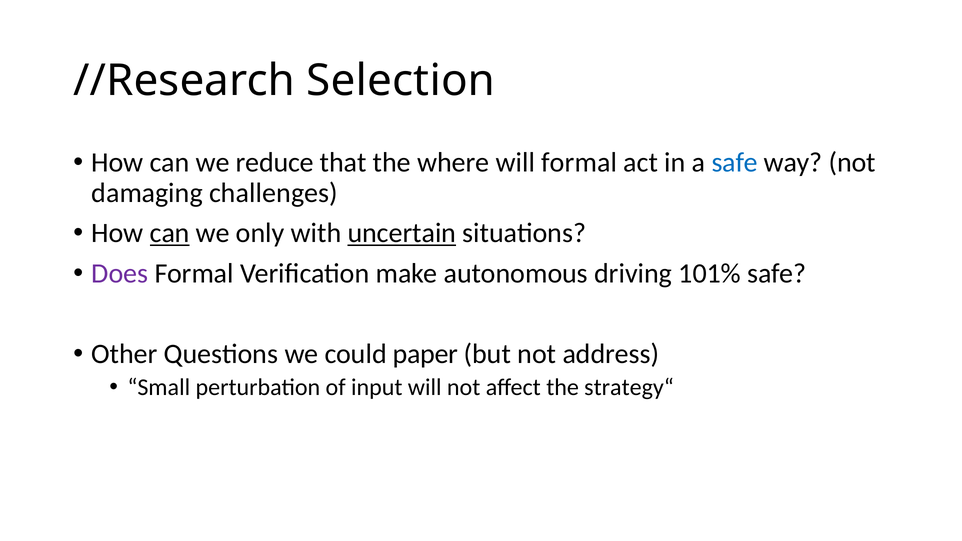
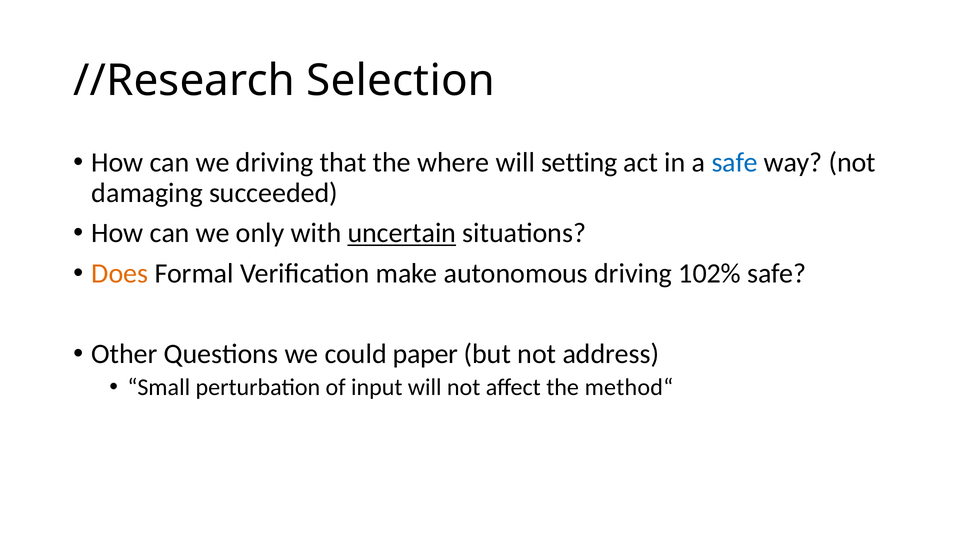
we reduce: reduce -> driving (275, 163)
will formal: formal -> setting (579, 163)
challenges: challenges -> succeeded (273, 193)
can underline: present -> none (170, 233)
Does colour: purple -> orange (120, 274)
101%: 101% -> 102% (710, 274)
strategy“: strategy“ -> method“ (629, 387)
